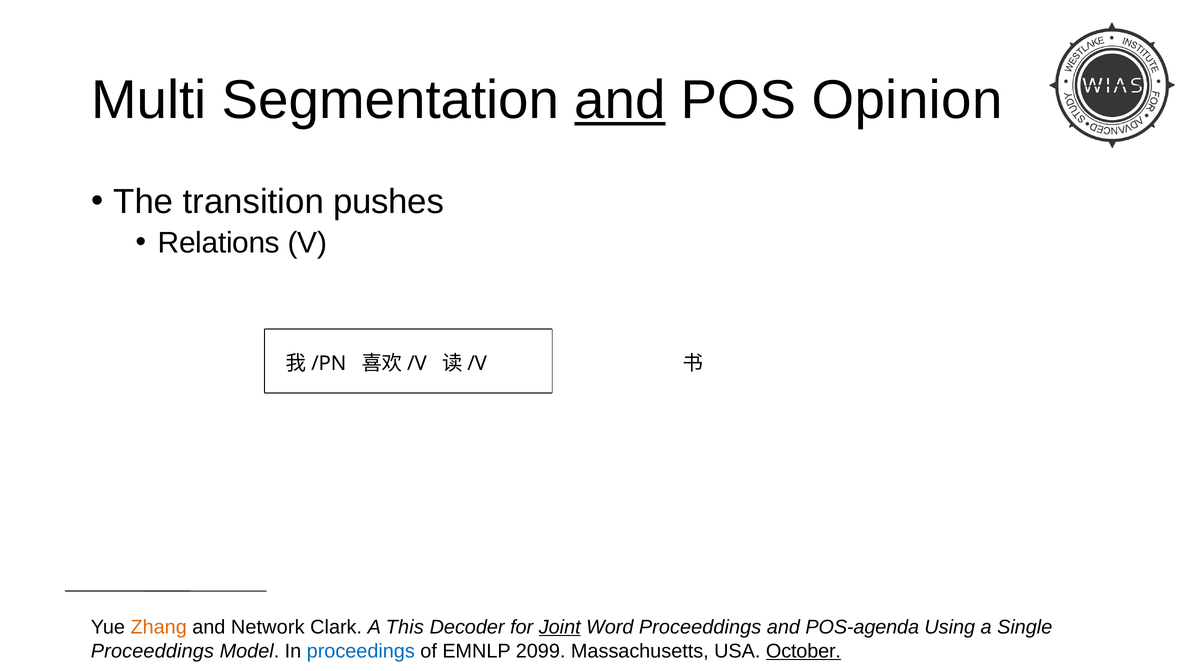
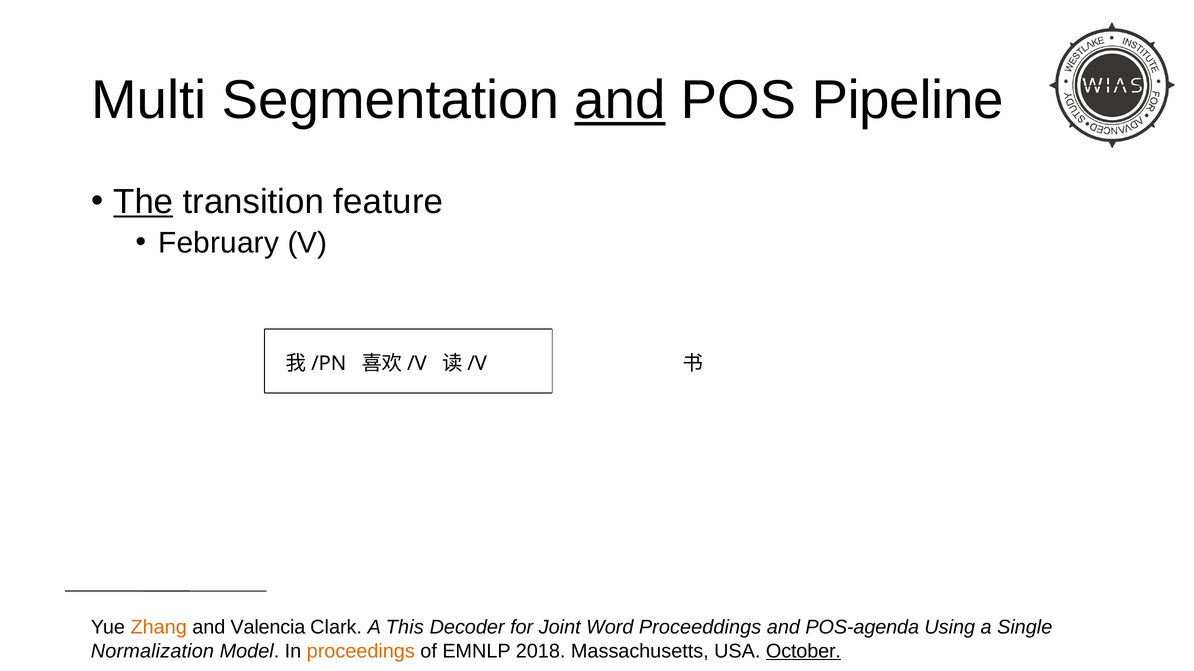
Opinion: Opinion -> Pipeline (908, 100)
The underline: none -> present (143, 202)
pushes: pushes -> feature (388, 202)
Relations: Relations -> February (219, 243)
Network: Network -> Valencia (268, 628)
Joint underline: present -> none (560, 628)
Proceeddings: Proceeddings -> Normalization (152, 652)
proceedings colour: blue -> orange (361, 652)
2099: 2099 -> 2018 (541, 652)
